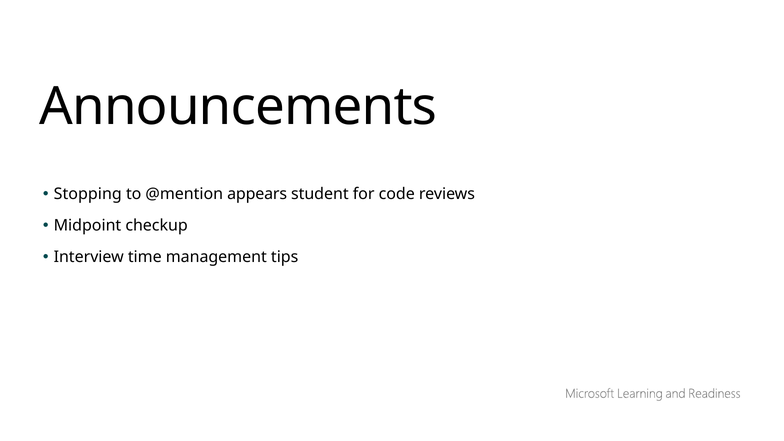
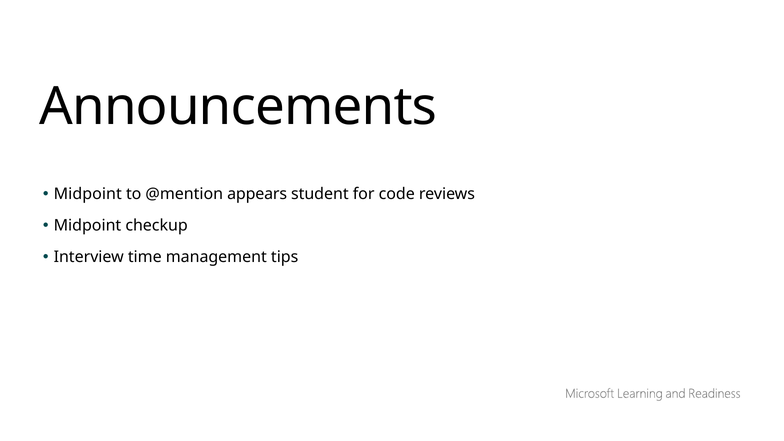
Stopping: Stopping -> Midpoint (88, 194)
